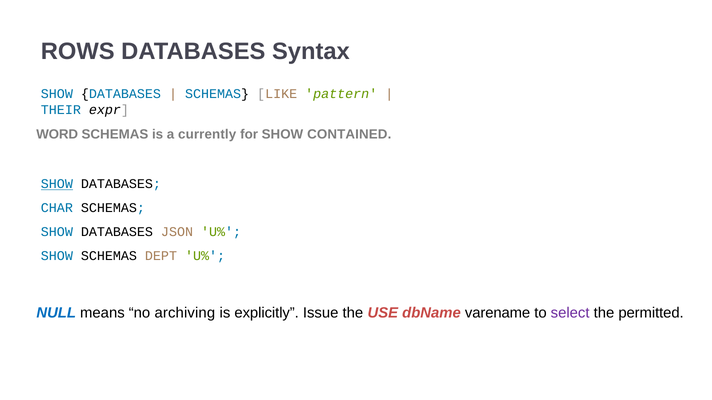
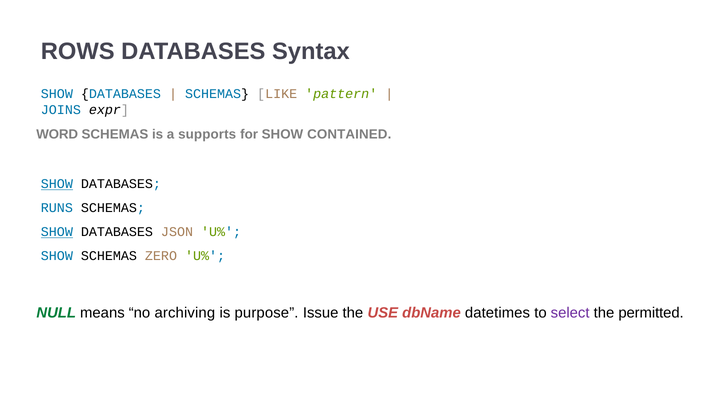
THEIR: THEIR -> JOINS (61, 110)
currently: currently -> supports (207, 134)
CHAR: CHAR -> RUNS (57, 208)
SHOW underline: none -> present (57, 232)
DEPT: DEPT -> ZERO (161, 256)
NULL colour: blue -> green (56, 313)
explicitly: explicitly -> purpose (267, 313)
varename: varename -> datetimes (497, 313)
